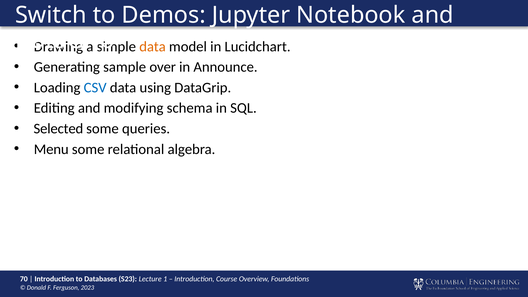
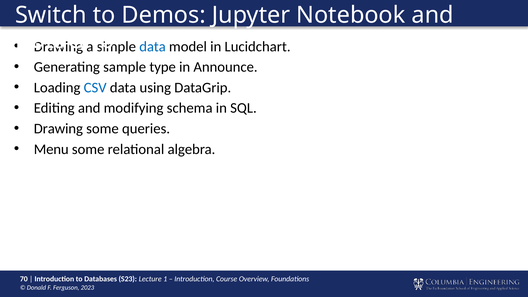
data colour: orange -> blue (153, 47)
over: over -> type (163, 67)
Selected: Selected -> Drawing (58, 129)
